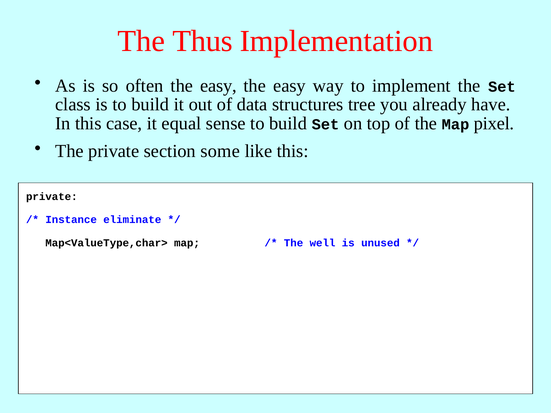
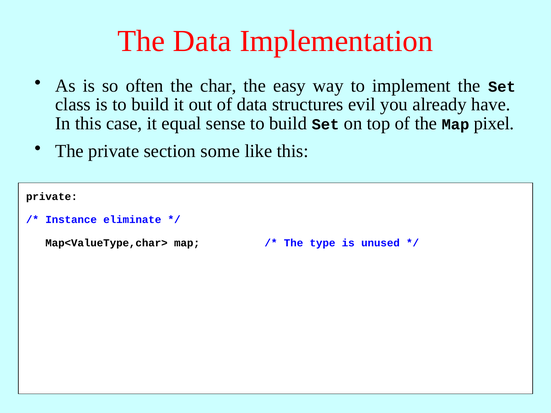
The Thus: Thus -> Data (202, 41)
often the easy: easy -> char (218, 86)
tree: tree -> evil (362, 105)
well: well -> type (323, 243)
